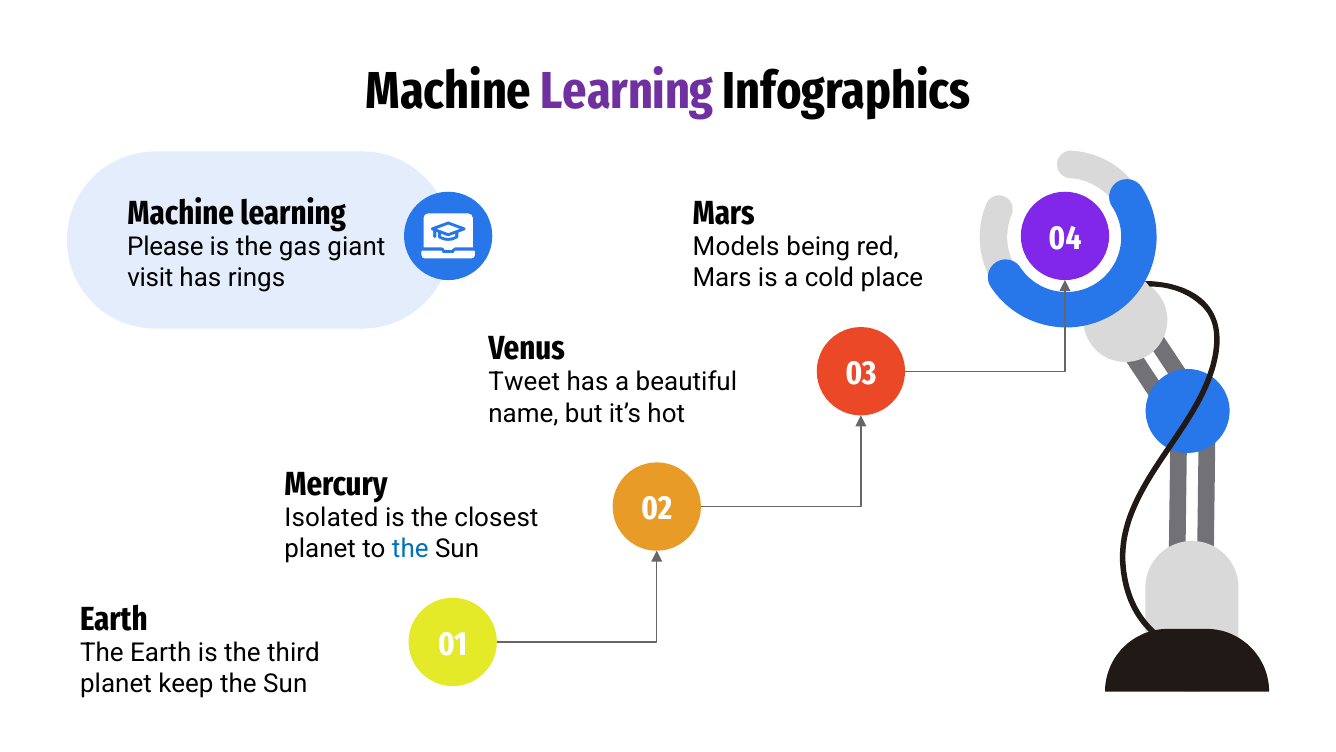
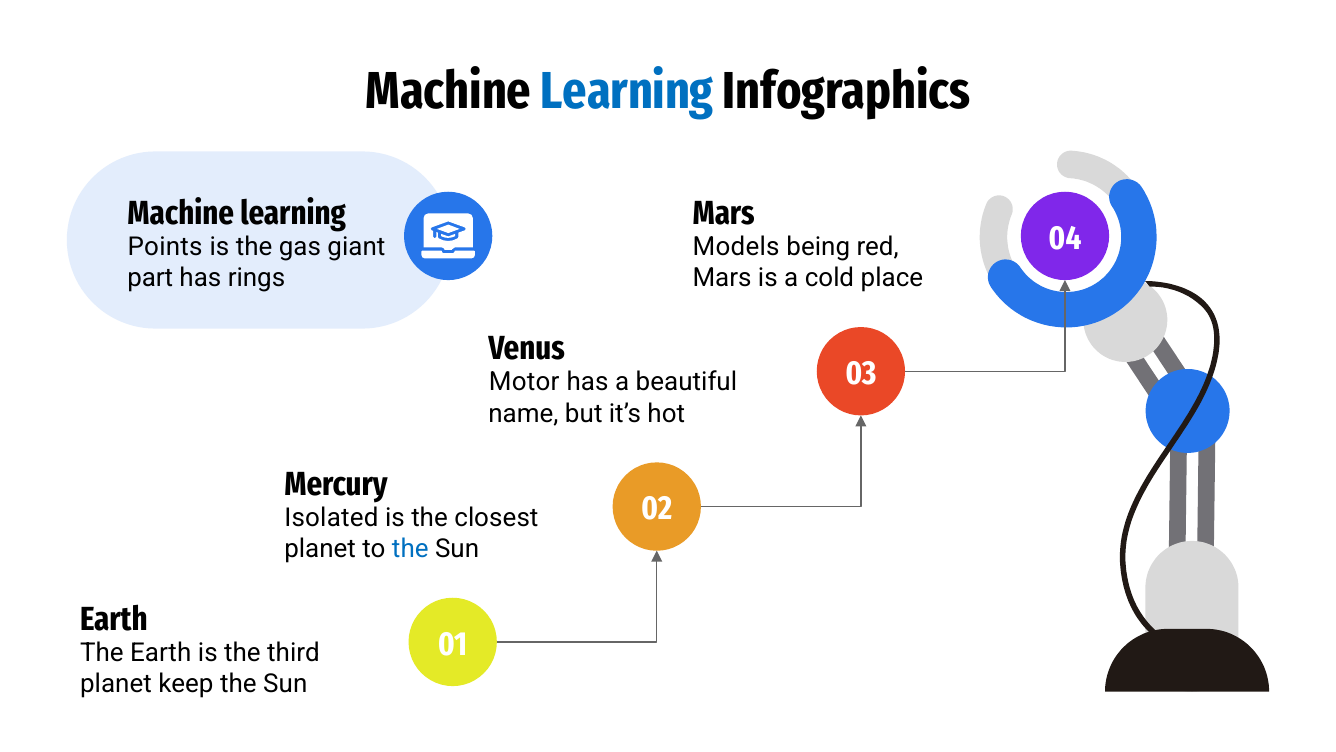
Learning colour: purple -> blue (627, 91)
Please: Please -> Points (165, 247)
visit: visit -> part (150, 278)
Tweet: Tweet -> Motor (524, 382)
